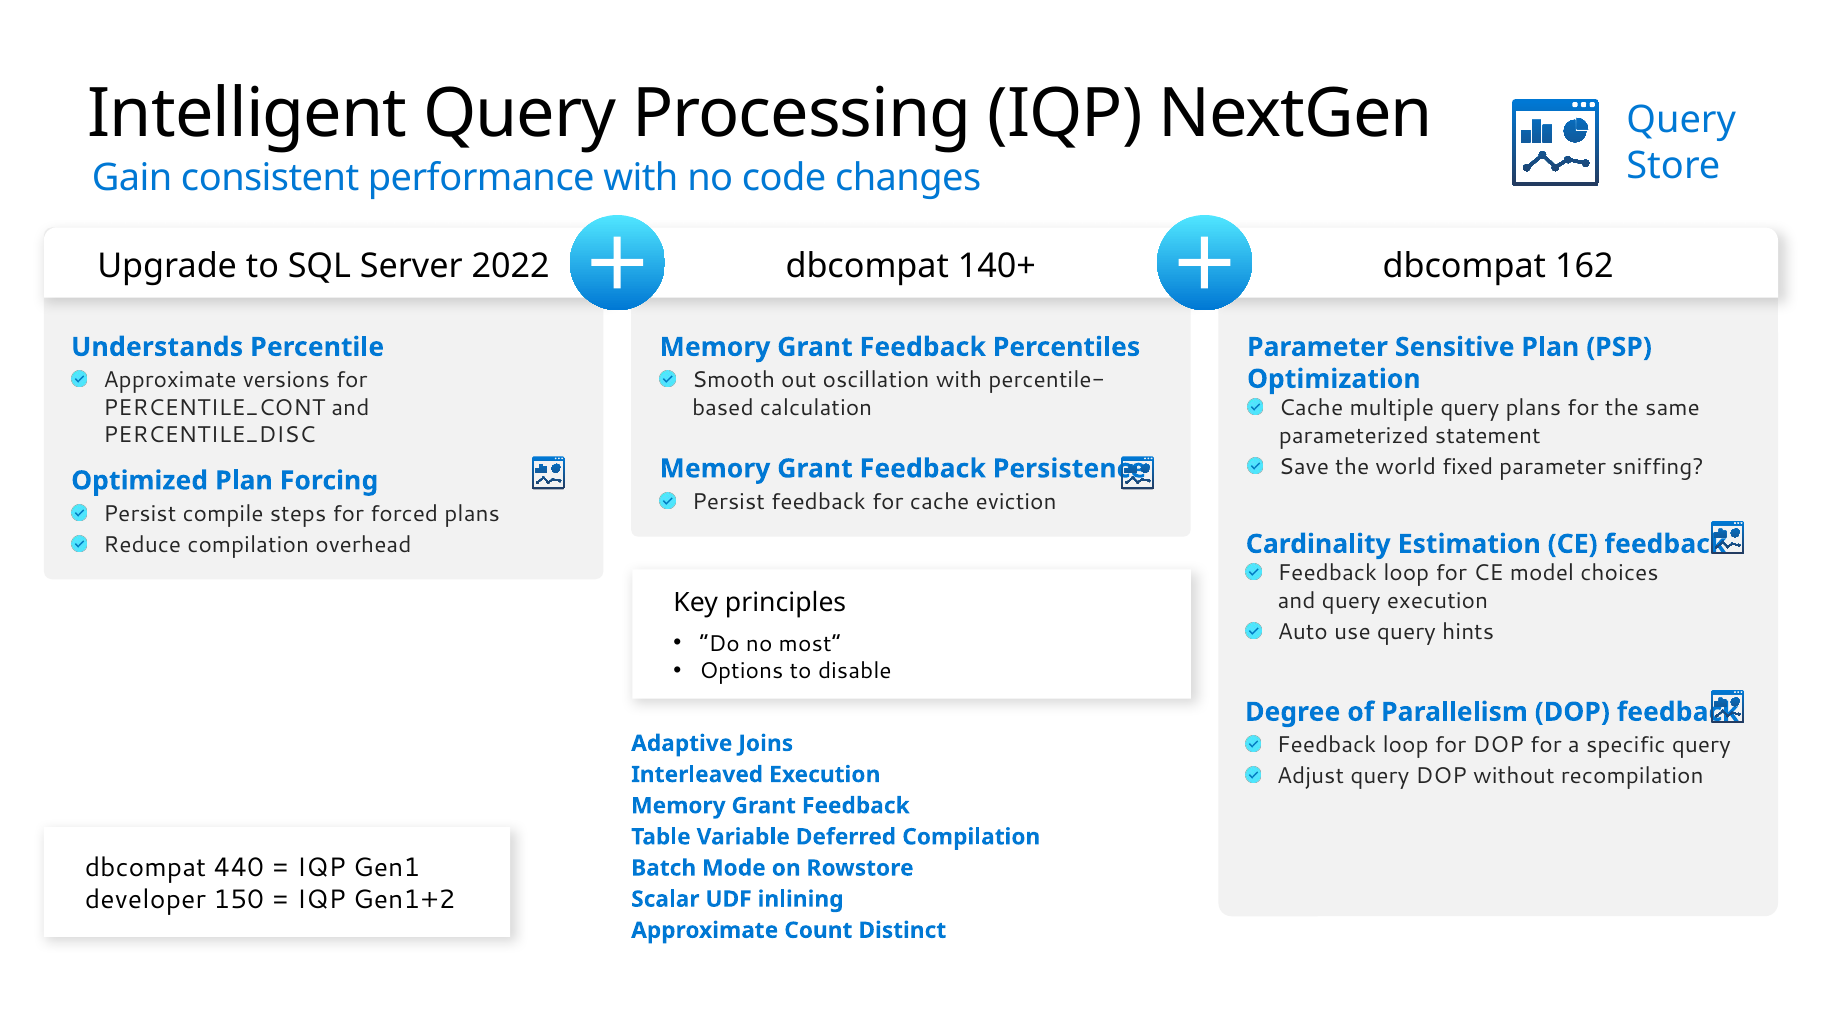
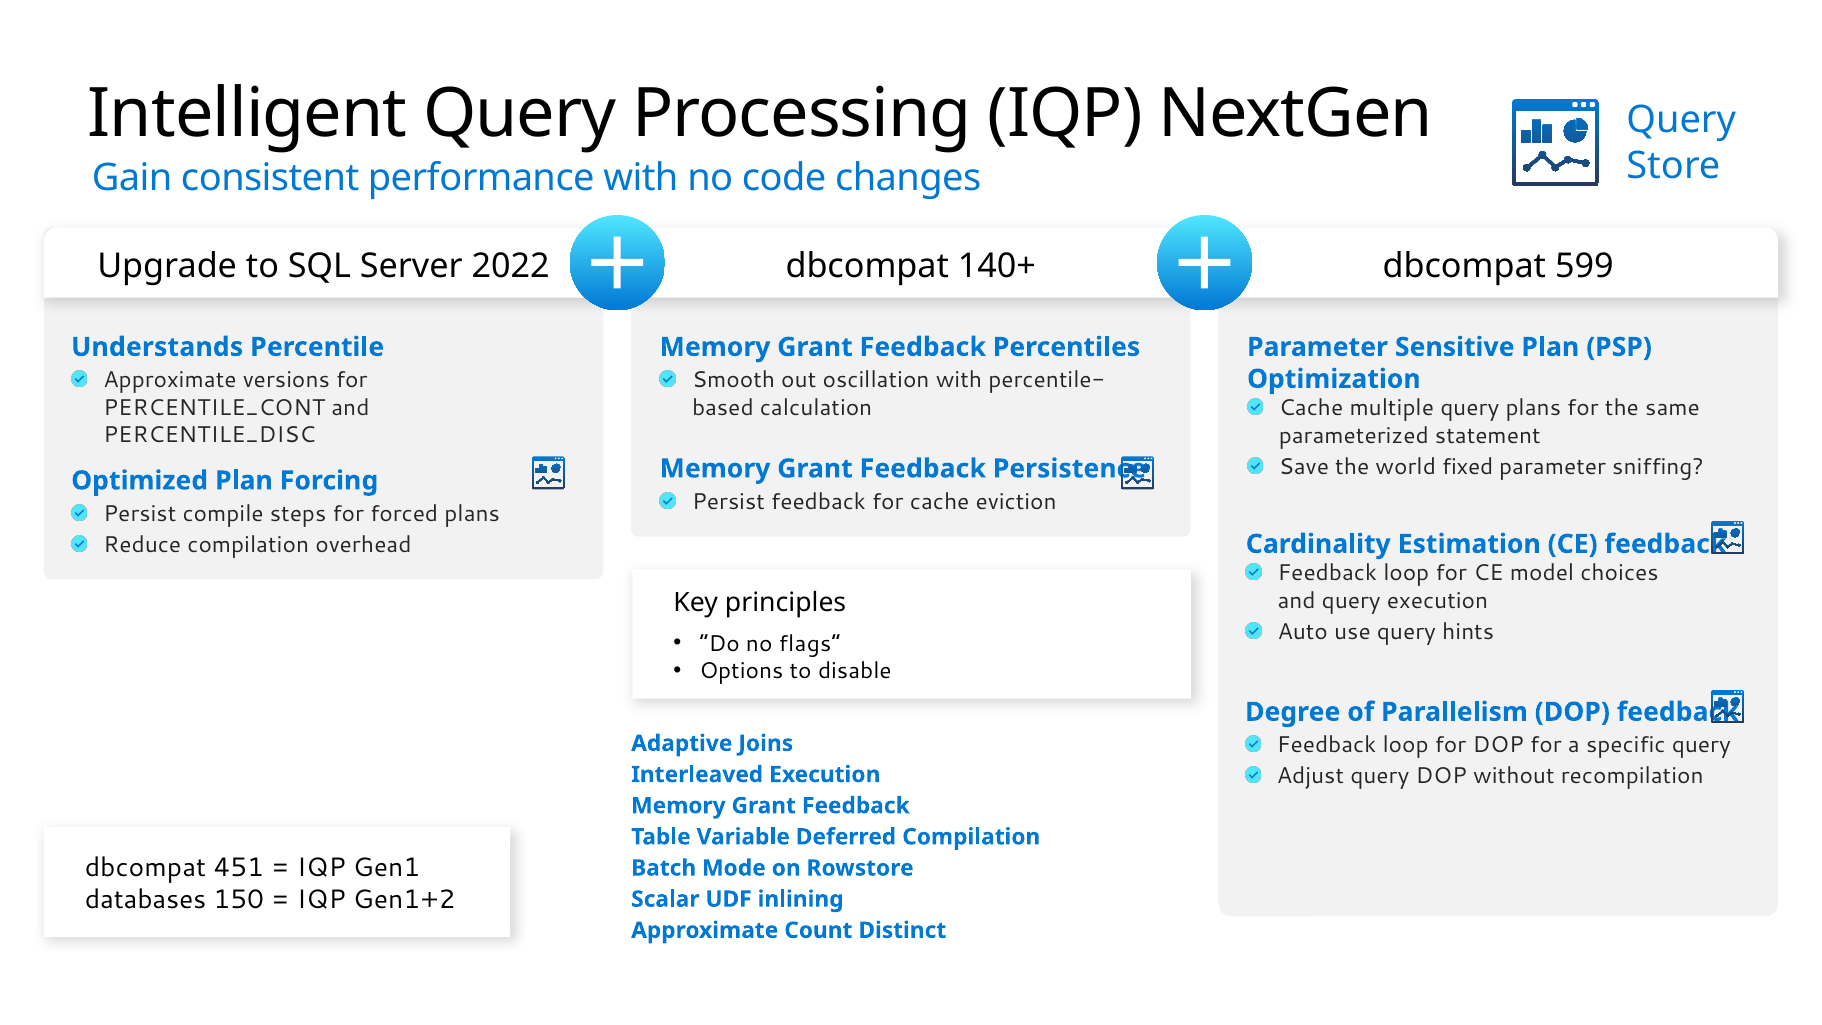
162: 162 -> 599 (1584, 267)
most: most -> flags (810, 644)
440: 440 -> 451 (239, 868)
developer: developer -> databases (146, 900)
